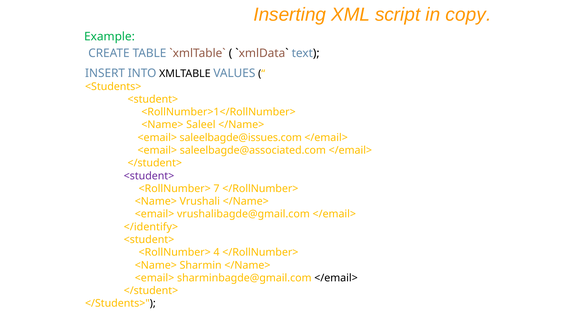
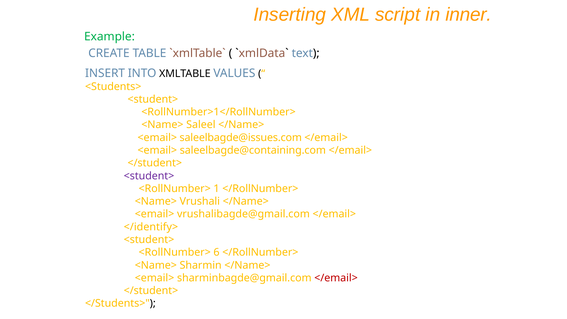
copy: copy -> inner (469, 15)
saleelbagde@associated.com: saleelbagde@associated.com -> saleelbagde@containing.com (253, 150)
7: 7 -> 1 (217, 189)
4: 4 -> 6 (217, 252)
</email> colour: black -> red (336, 278)
